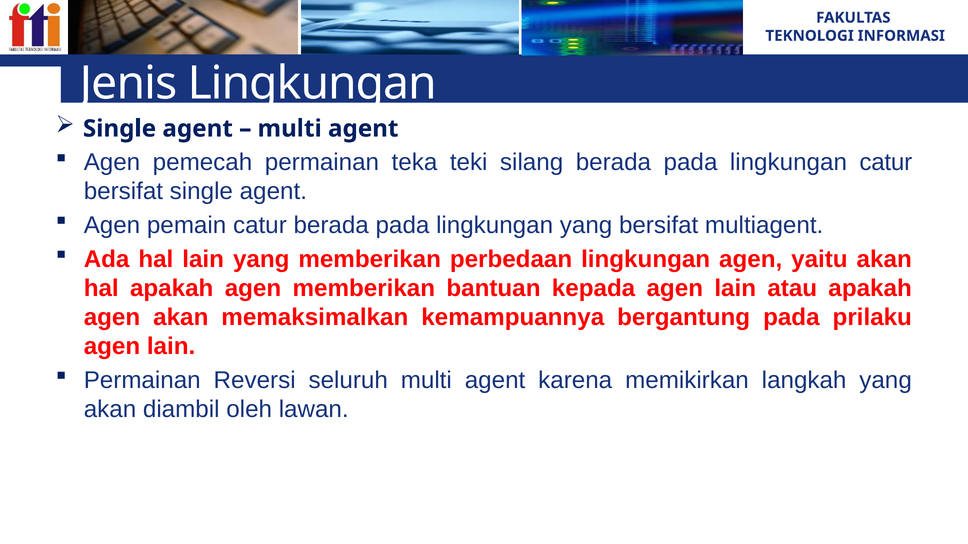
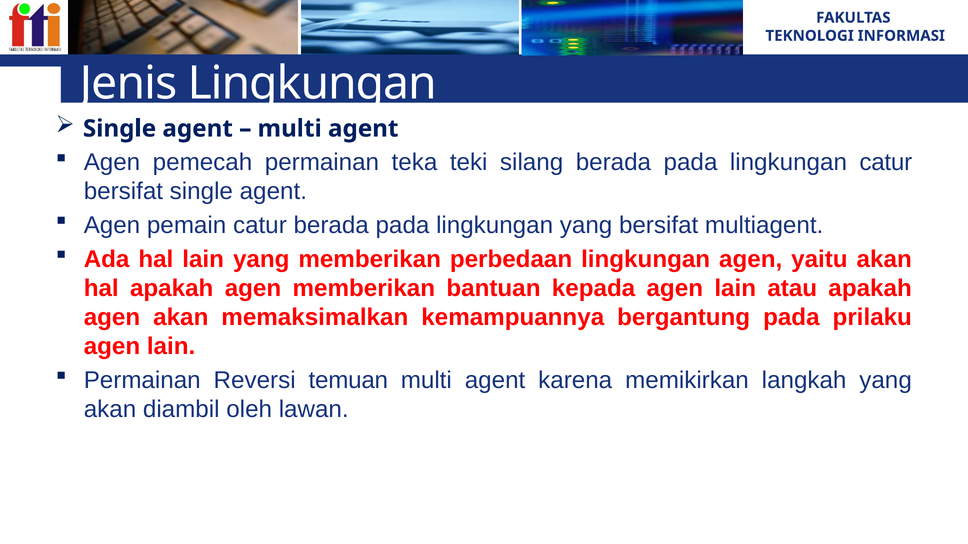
seluruh: seluruh -> temuan (348, 380)
